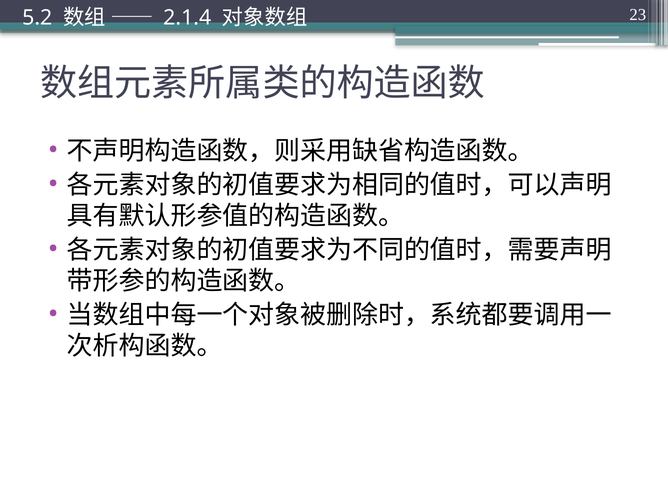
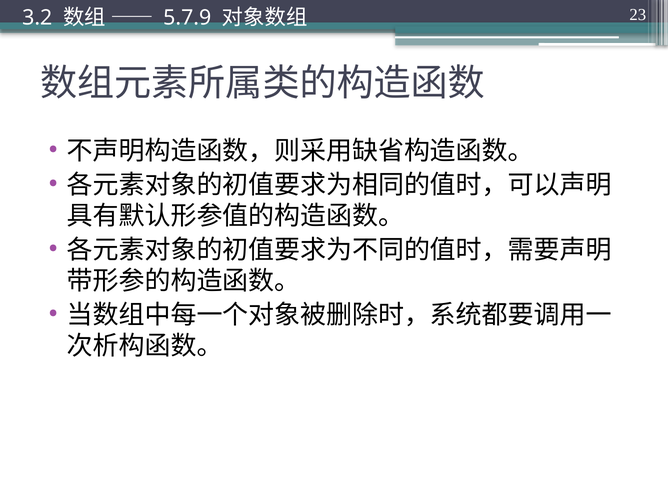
5.2: 5.2 -> 3.2 (37, 18)
2.1.4: 2.1.4 -> 5.7.9 (187, 18)
